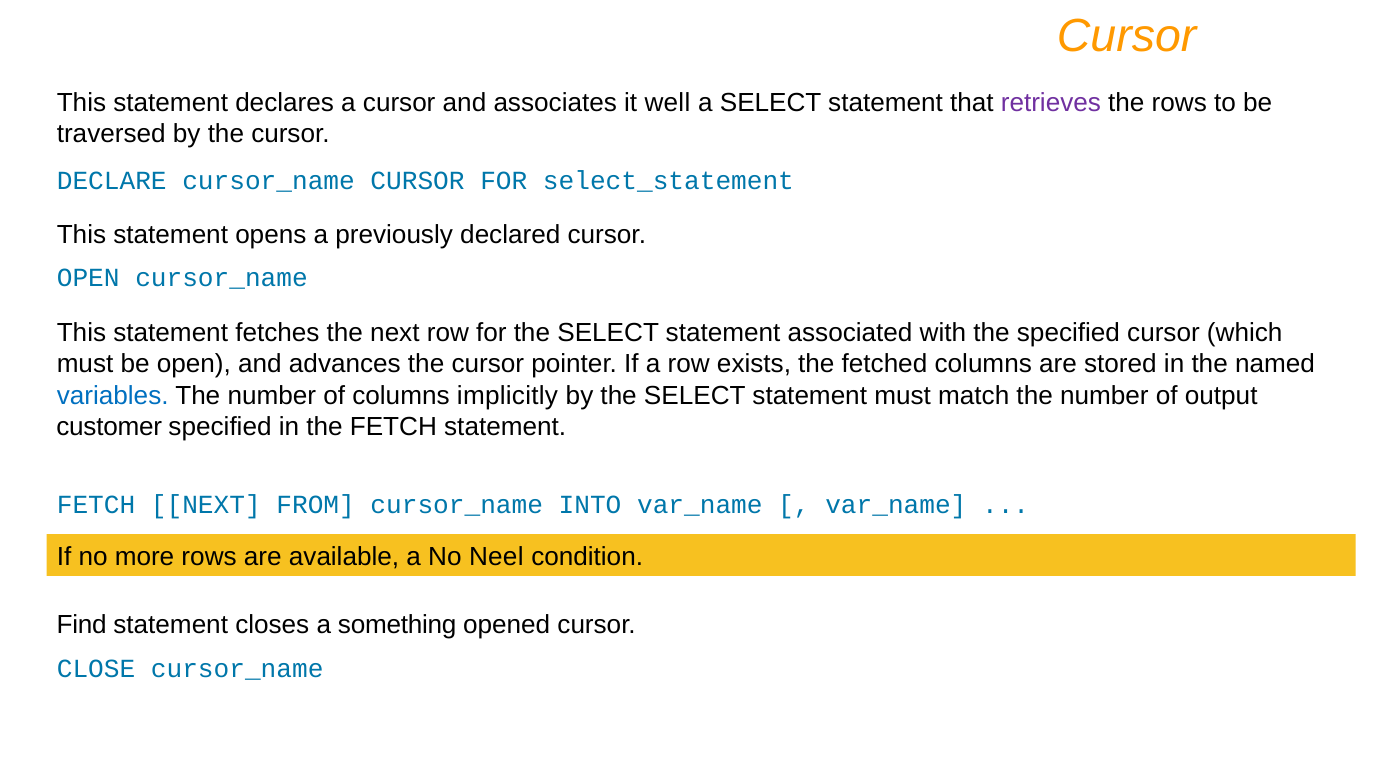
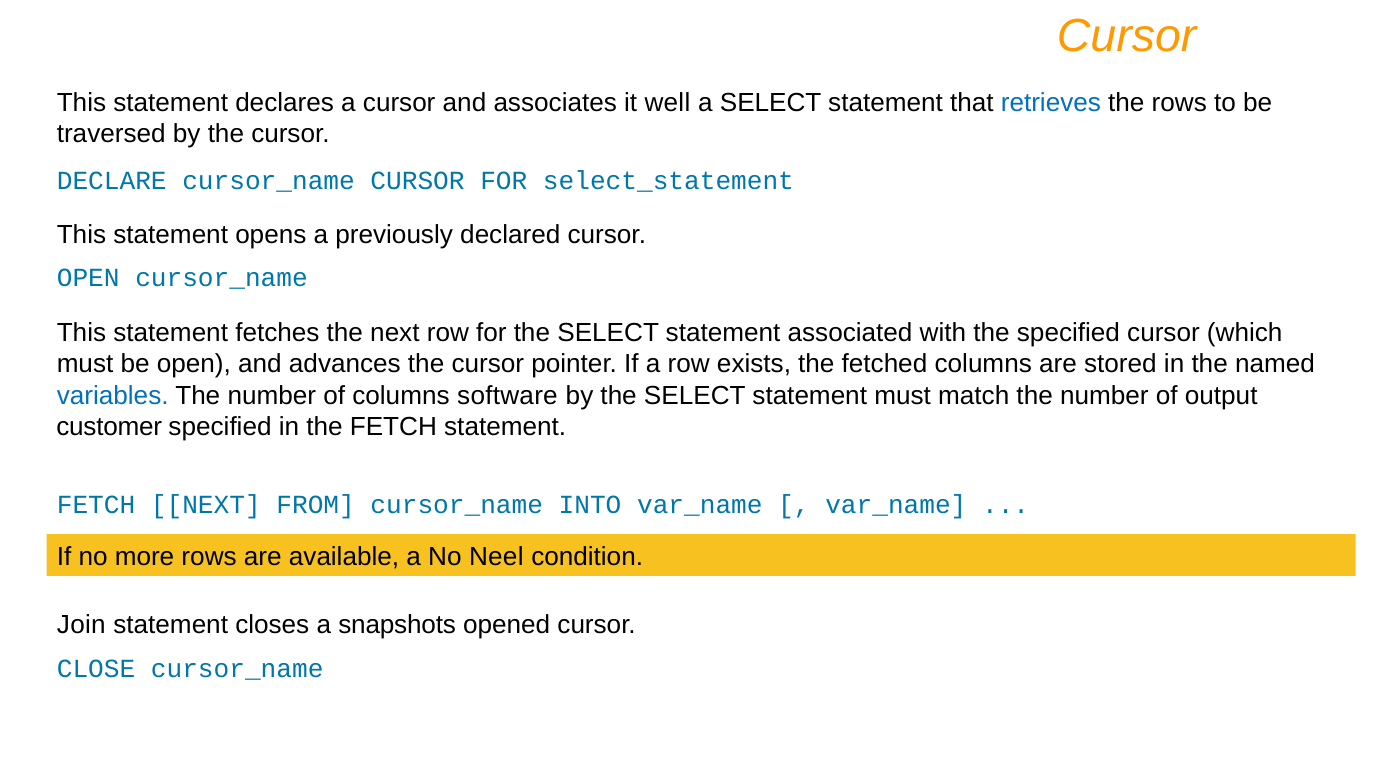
retrieves colour: purple -> blue (1051, 103)
implicitly: implicitly -> software (508, 396)
Find: Find -> Join (81, 625)
something: something -> snapshots (397, 625)
